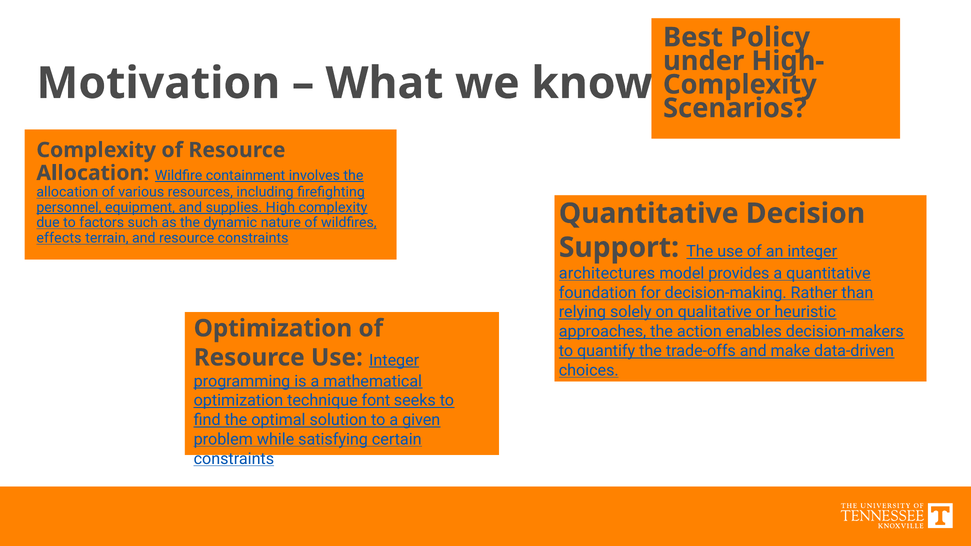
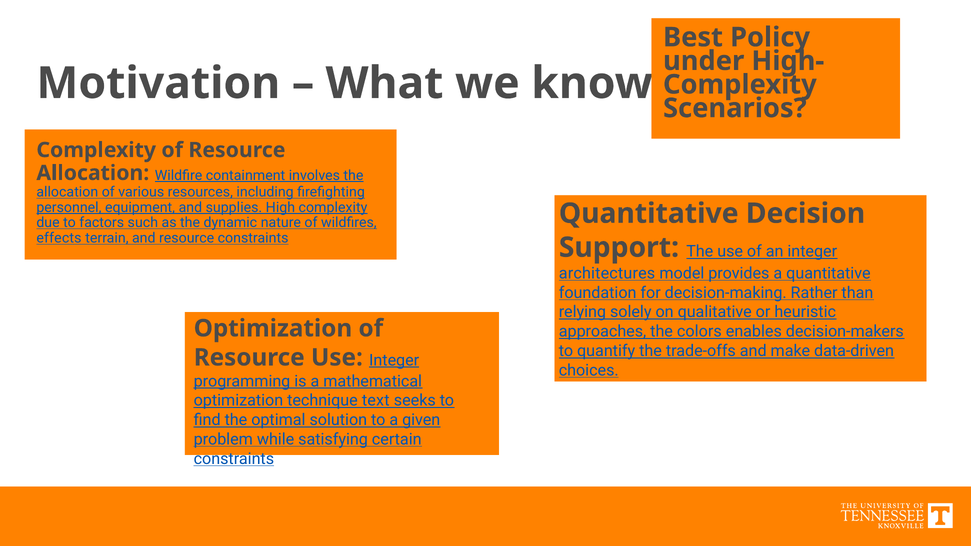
action: action -> colors (699, 332)
font: font -> text (376, 401)
